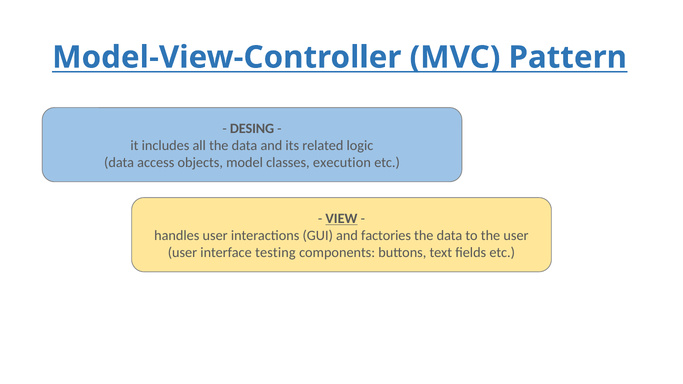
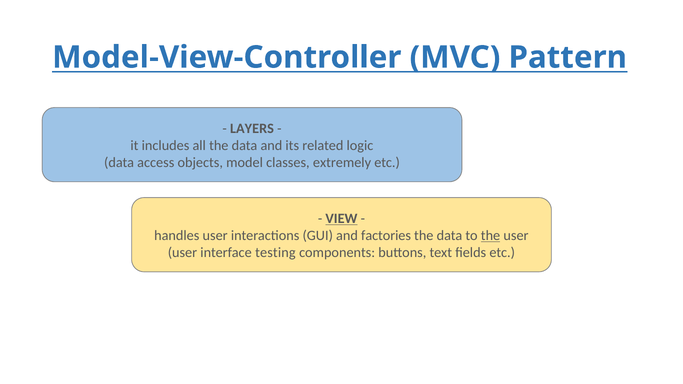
DESING: DESING -> LAYERS (252, 129)
execution: execution -> extremely (342, 163)
the underline: none -> present (491, 236)
